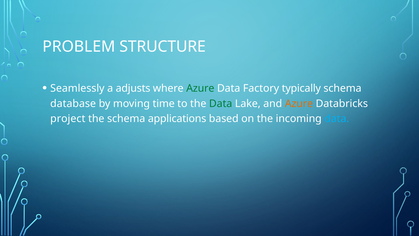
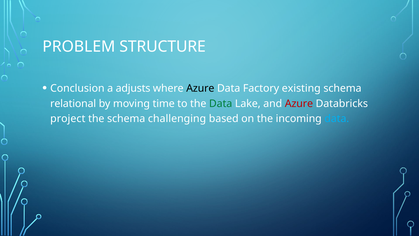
Seamlessly: Seamlessly -> Conclusion (77, 88)
Azure colour: green -> black (200, 88)
typically: typically -> existing (301, 88)
database: database -> relational (73, 103)
Azure colour: orange -> red (299, 103)
applications: applications -> challenging (177, 119)
